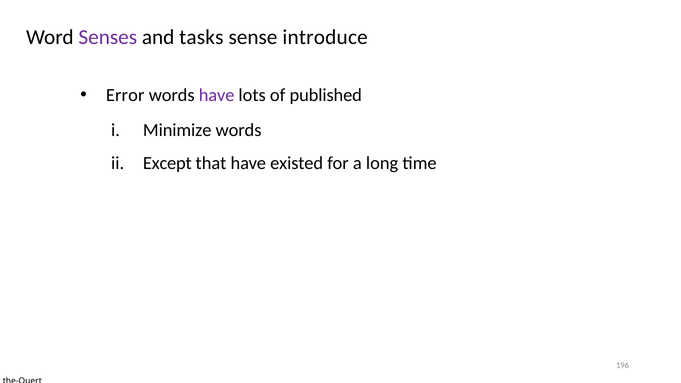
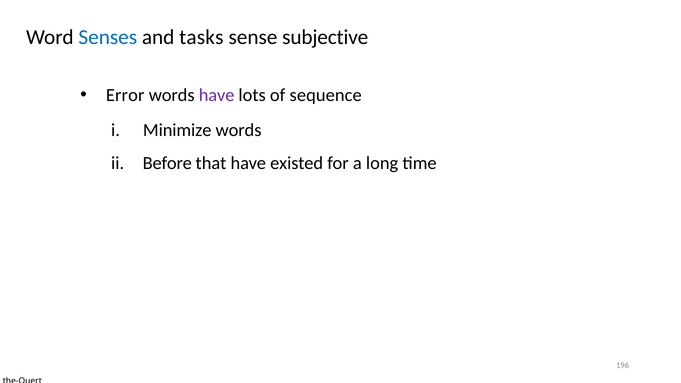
Senses colour: purple -> blue (108, 37)
introduce: introduce -> subjective (325, 37)
published: published -> sequence (326, 95)
Except: Except -> Before (167, 163)
